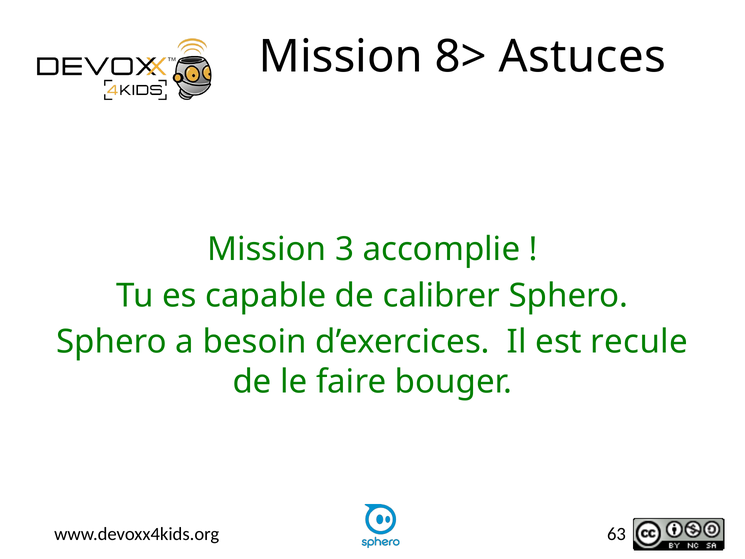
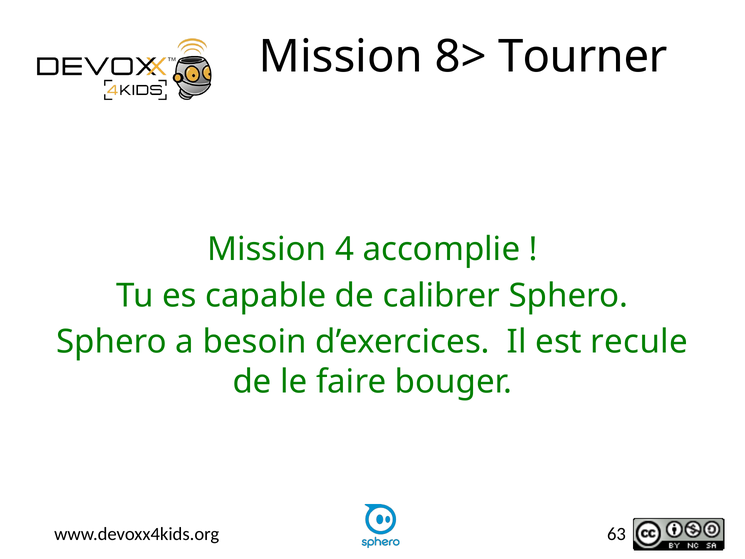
Astuces: Astuces -> Tourner (583, 57)
3: 3 -> 4 (345, 249)
